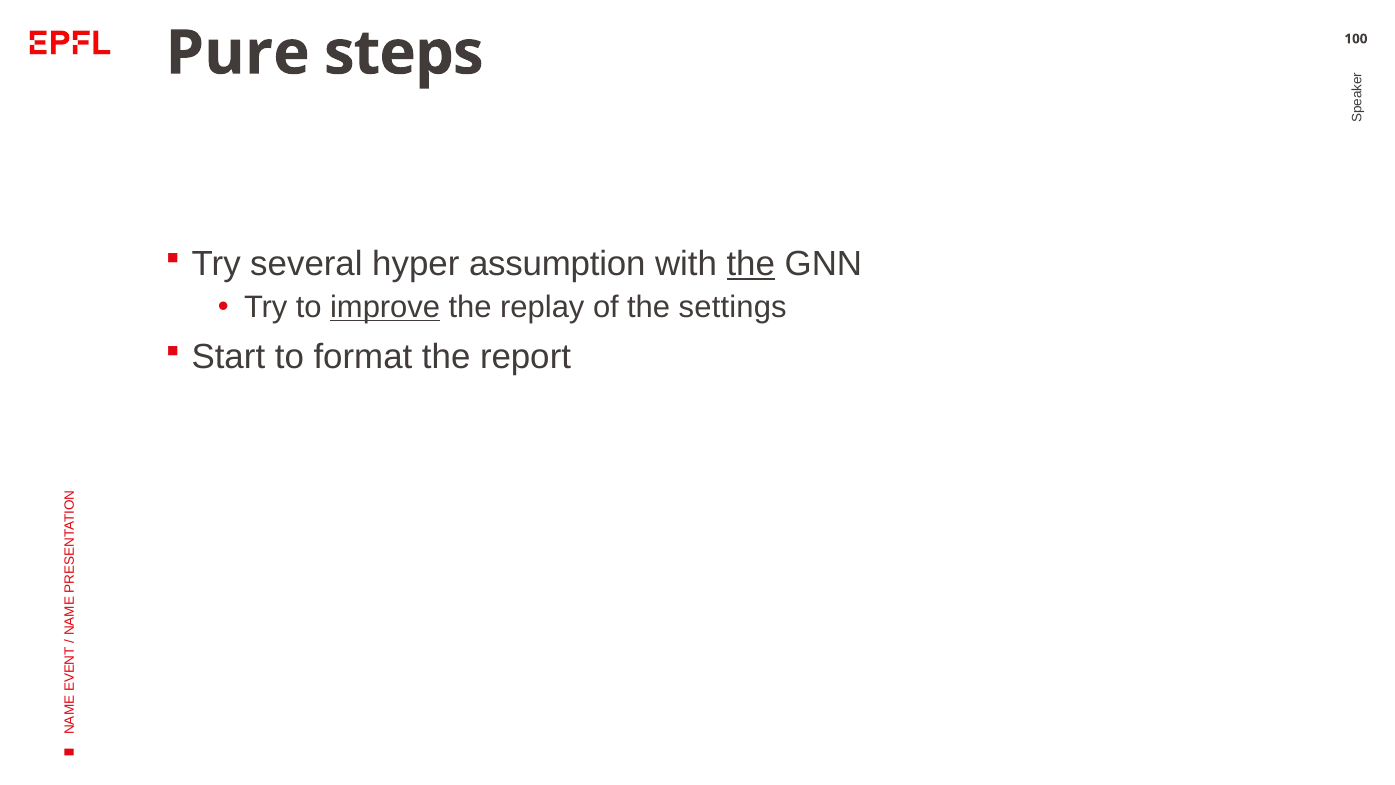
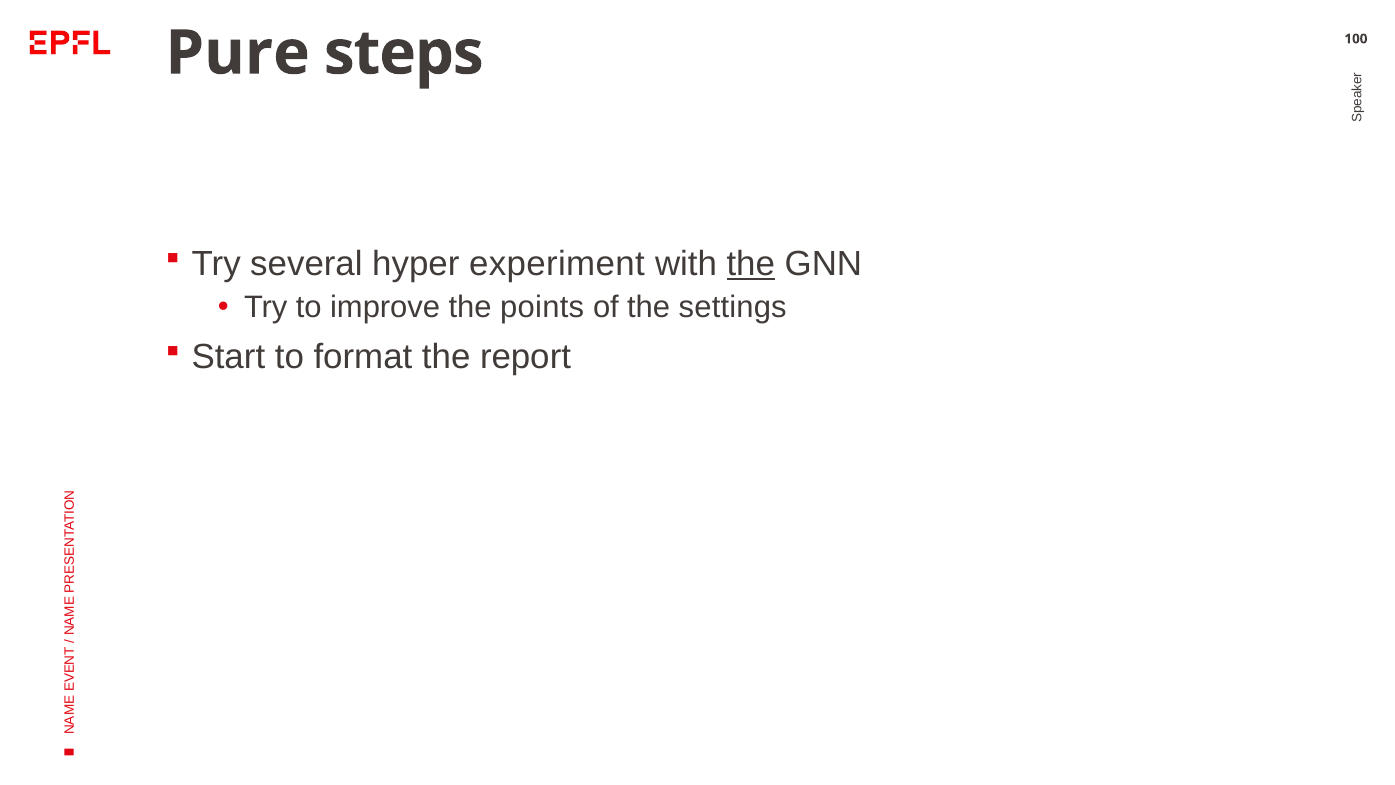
assumption: assumption -> experiment (557, 264)
improve underline: present -> none (385, 307)
replay: replay -> points (542, 307)
